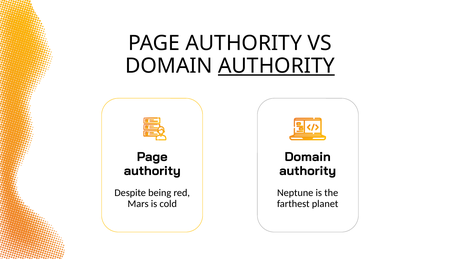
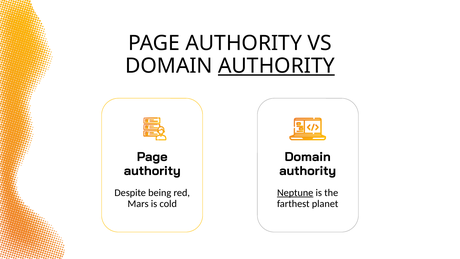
Neptune underline: none -> present (295, 192)
